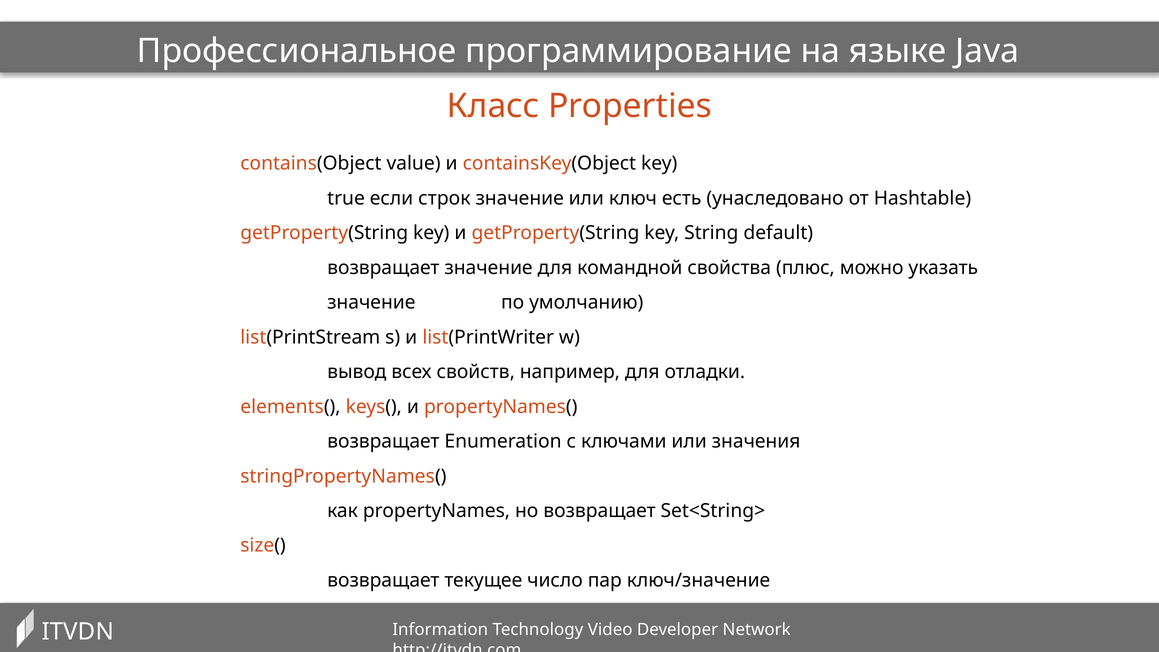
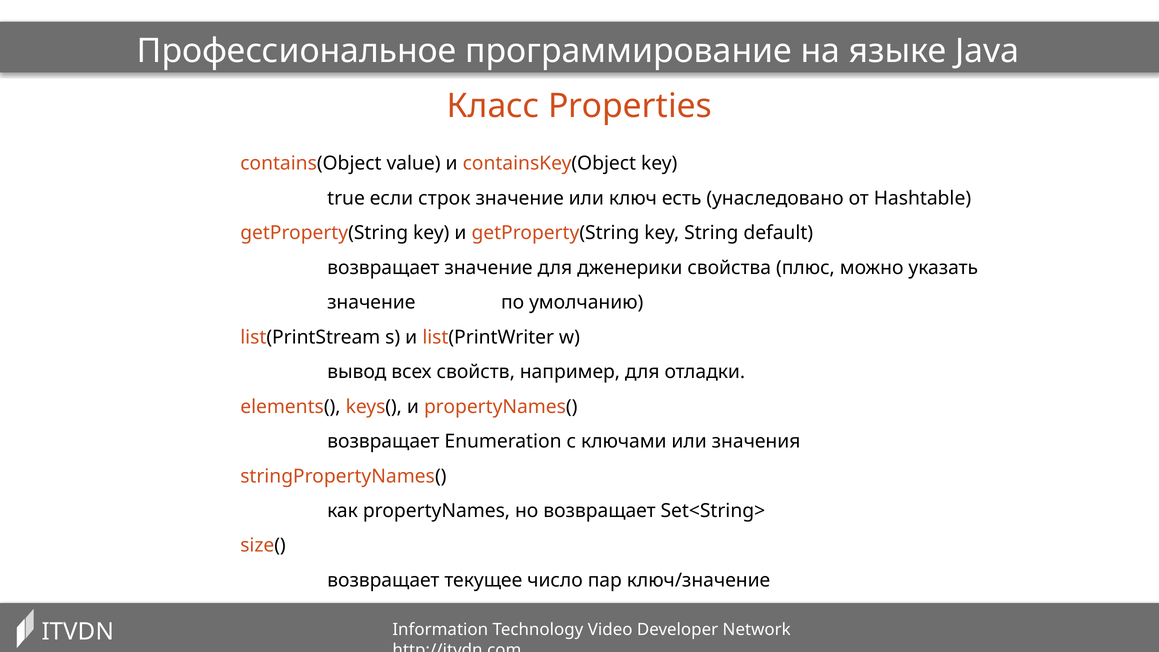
командной: командной -> дженерики (630, 268)
